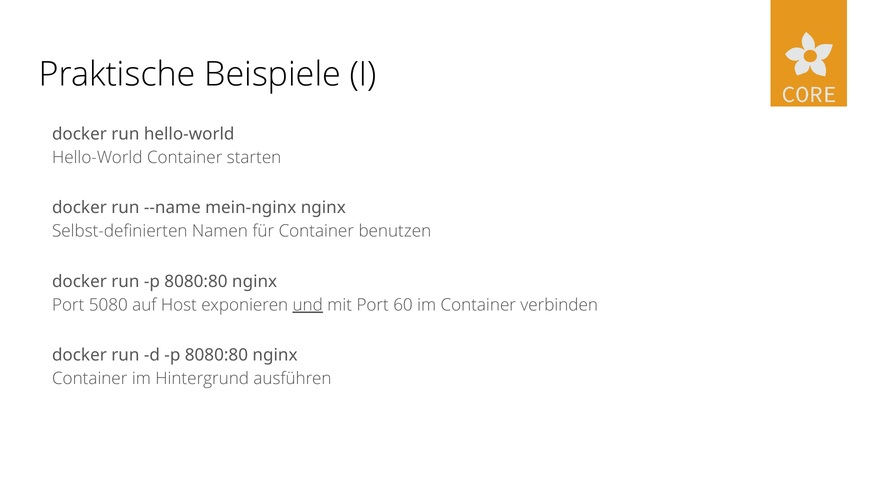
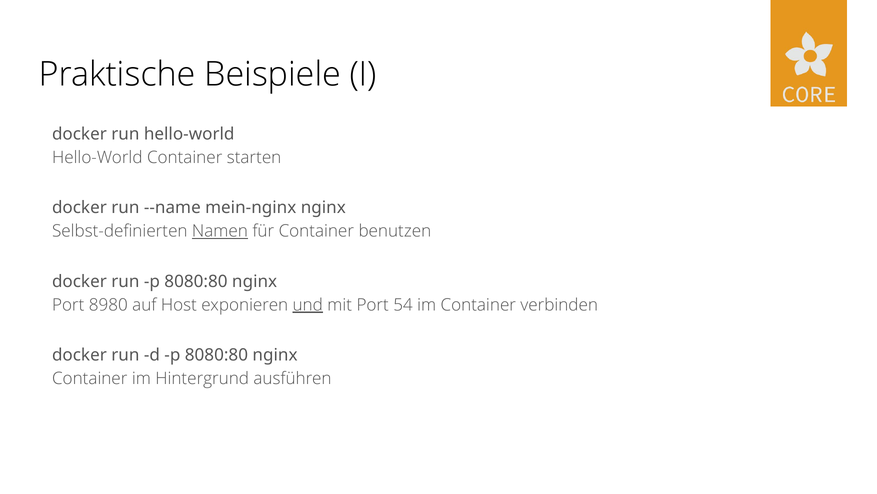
Namen underline: none -> present (220, 231)
5080: 5080 -> 8980 (108, 304)
60: 60 -> 54 (403, 304)
